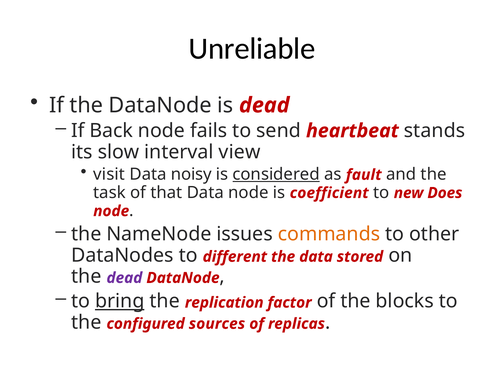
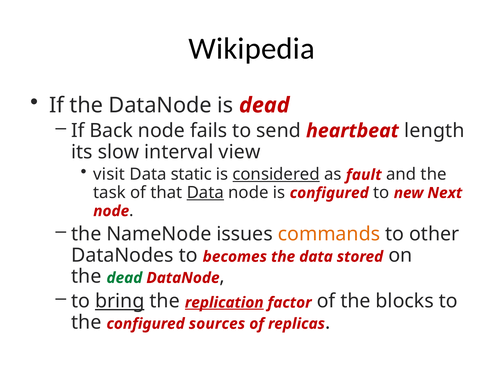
Unreliable: Unreliable -> Wikipedia (252, 49)
stands: stands -> length (434, 131)
noisy: noisy -> static (191, 174)
Data underline: none -> present (205, 192)
is coefficient: coefficient -> configured (329, 193)
Does: Does -> Next (445, 193)
different: different -> becomes (235, 257)
dead colour: purple -> green (124, 278)
replication underline: none -> present (224, 303)
